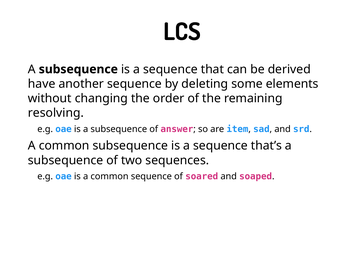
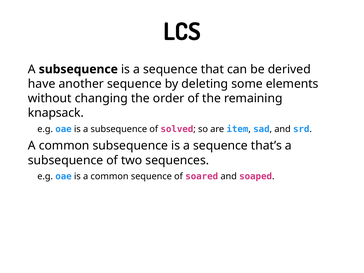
resolving: resolving -> knapsack (56, 113)
answer: answer -> solved (177, 129)
